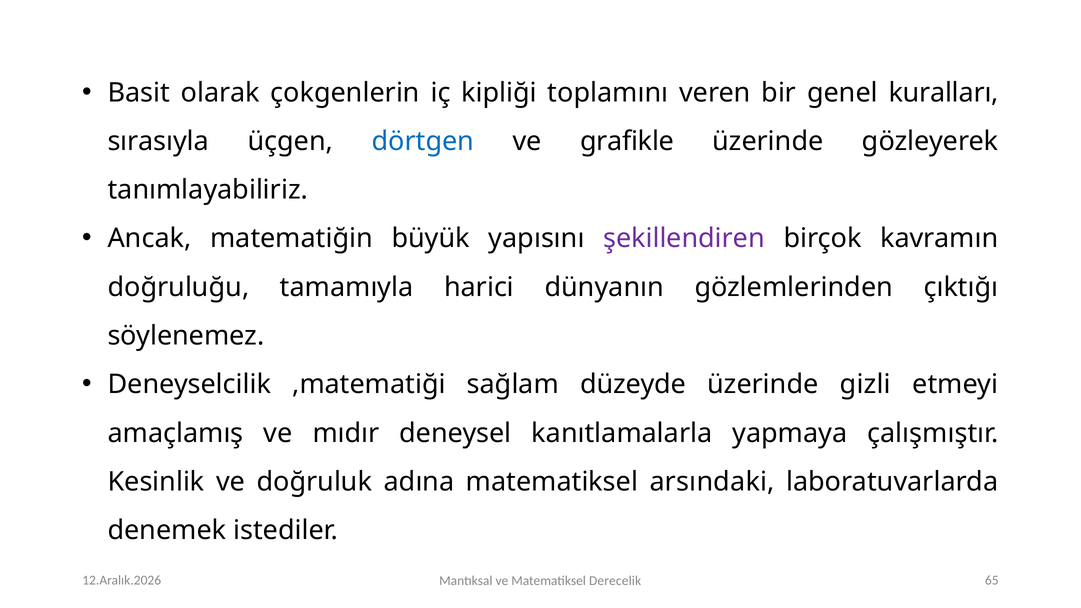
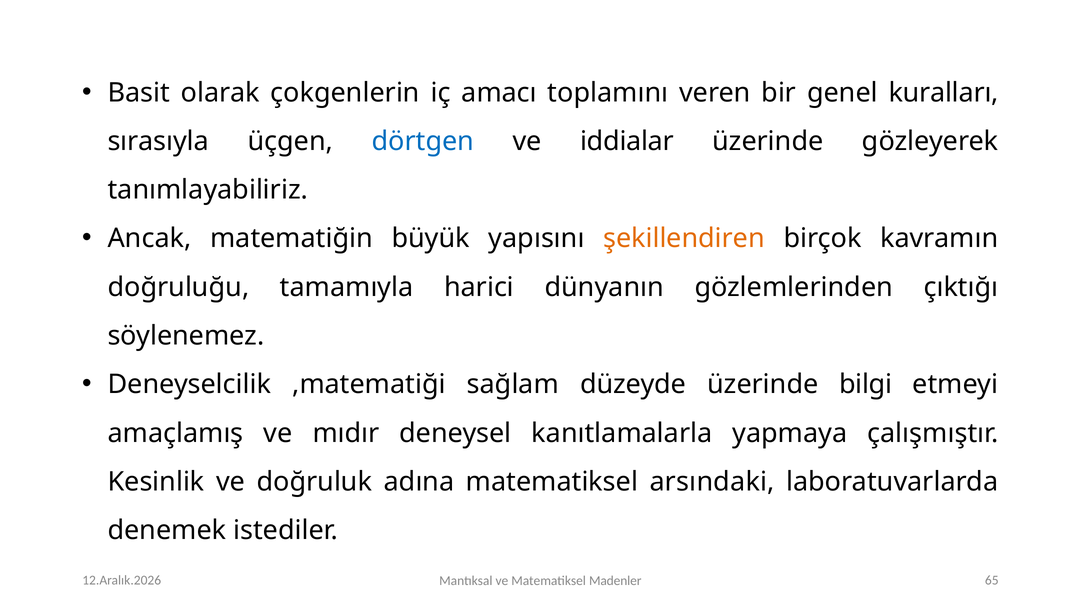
kipliği: kipliği -> amacı (499, 93)
grafikle: grafikle -> iddialar (627, 141)
şekillendiren colour: purple -> orange (684, 239)
gizli: gizli -> bilgi (866, 384)
Derecelik: Derecelik -> Madenler (615, 581)
